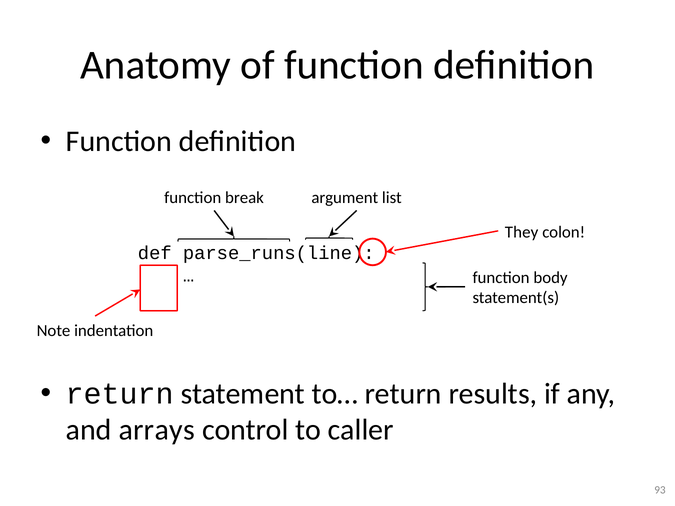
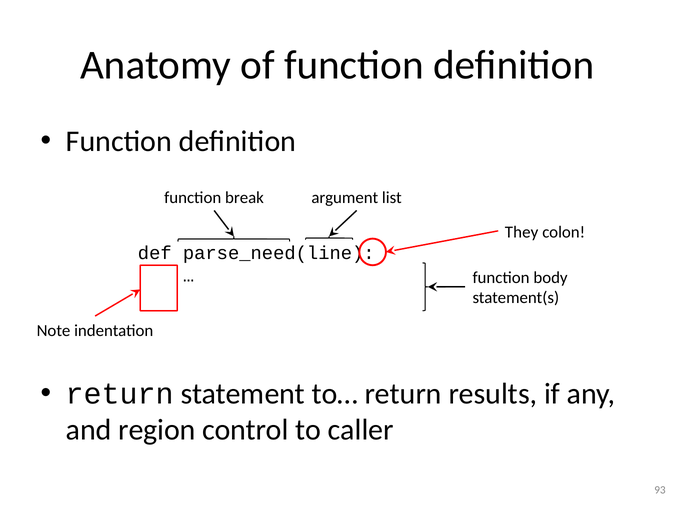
parse_runs(line: parse_runs(line -> parse_need(line (279, 253)
arrays: arrays -> region (157, 430)
